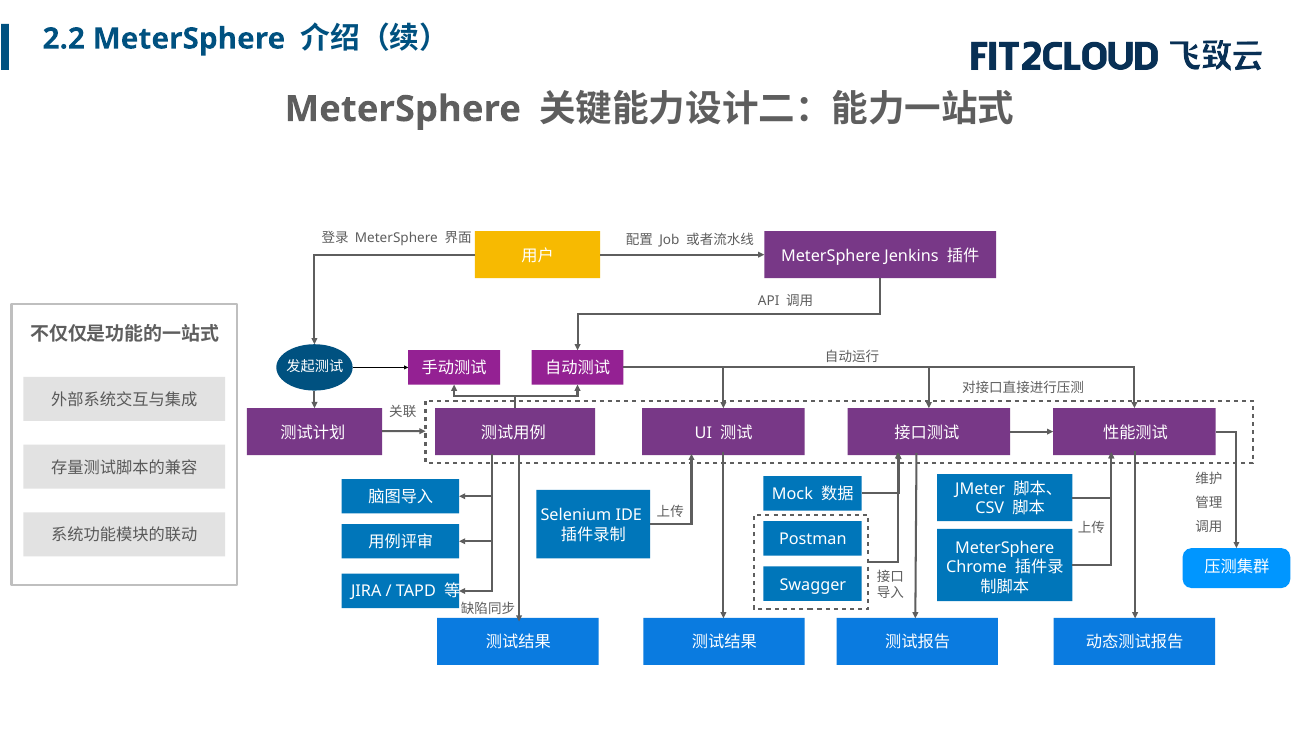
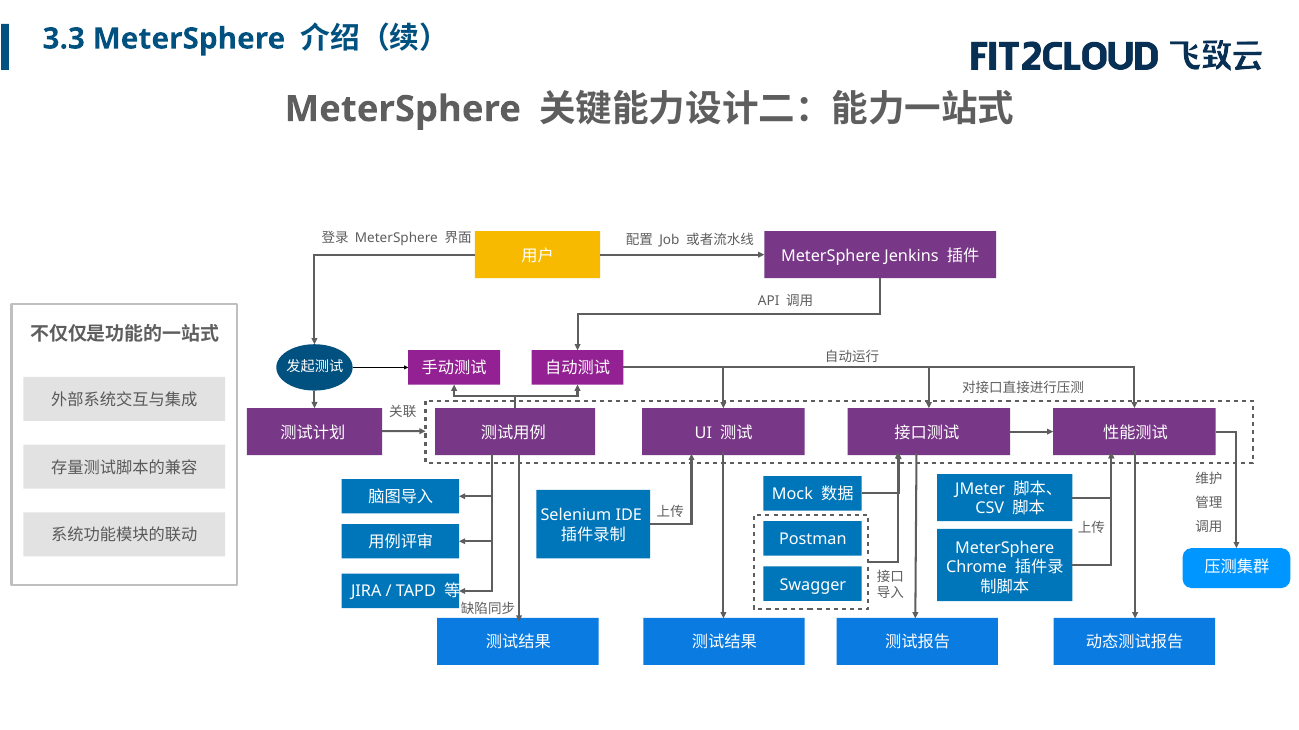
2.2: 2.2 -> 3.3 (64, 39)
